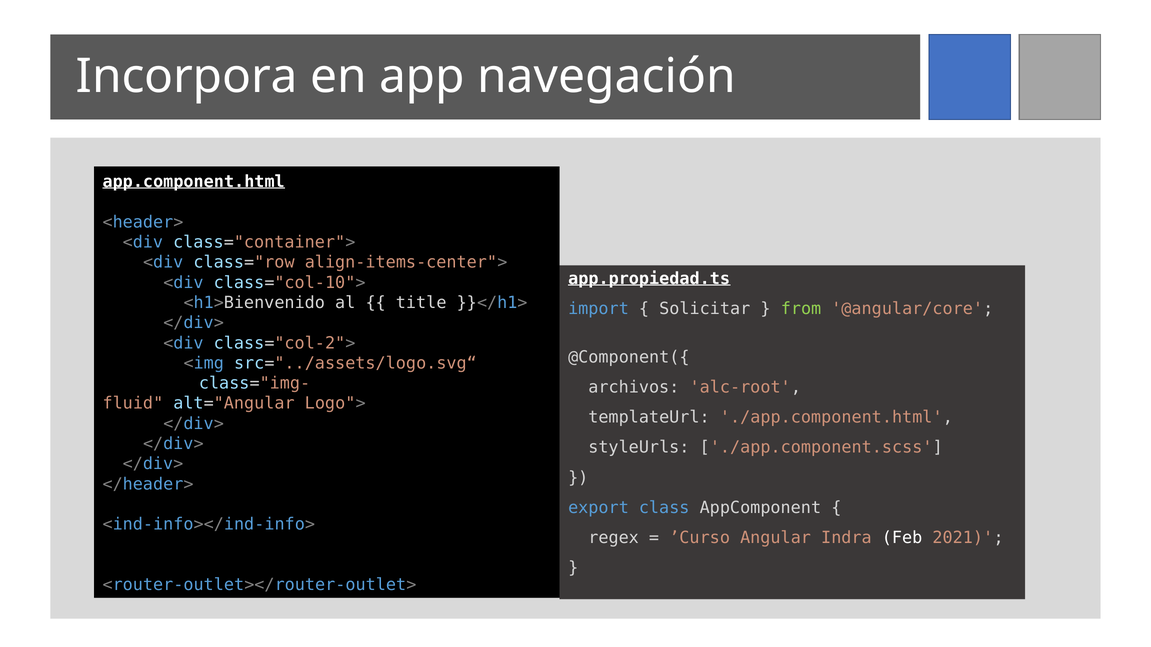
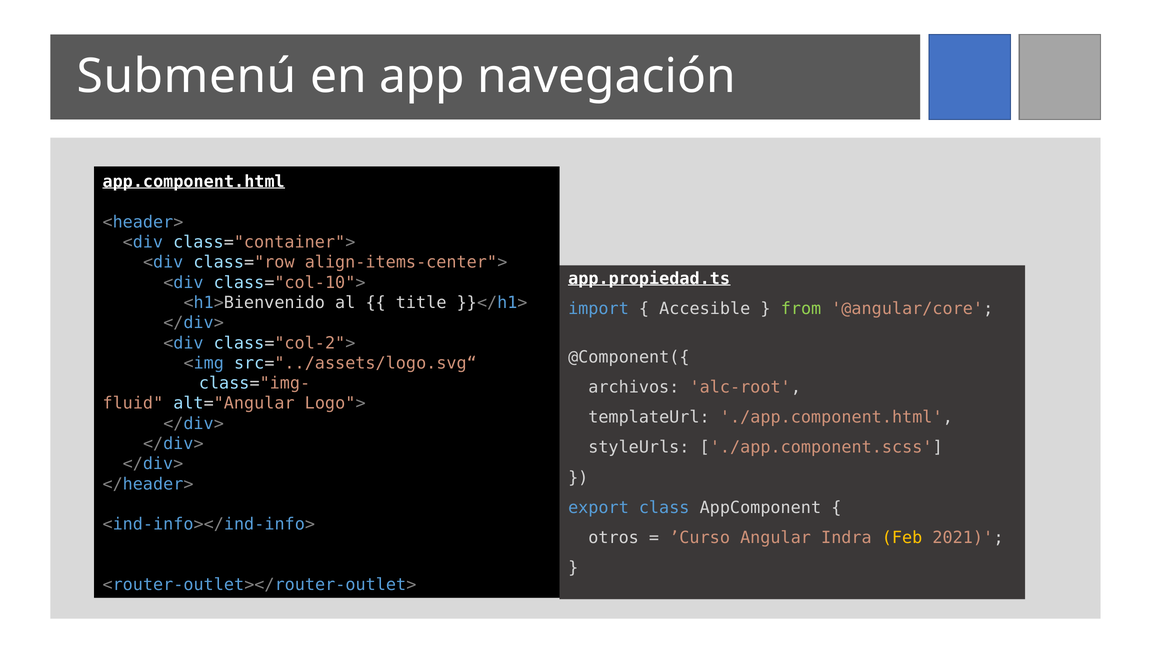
Incorpora: Incorpora -> Submenú (187, 77)
Solicitar: Solicitar -> Accesible (705, 309)
regex: regex -> otros (614, 538)
Feb colour: white -> yellow (902, 538)
